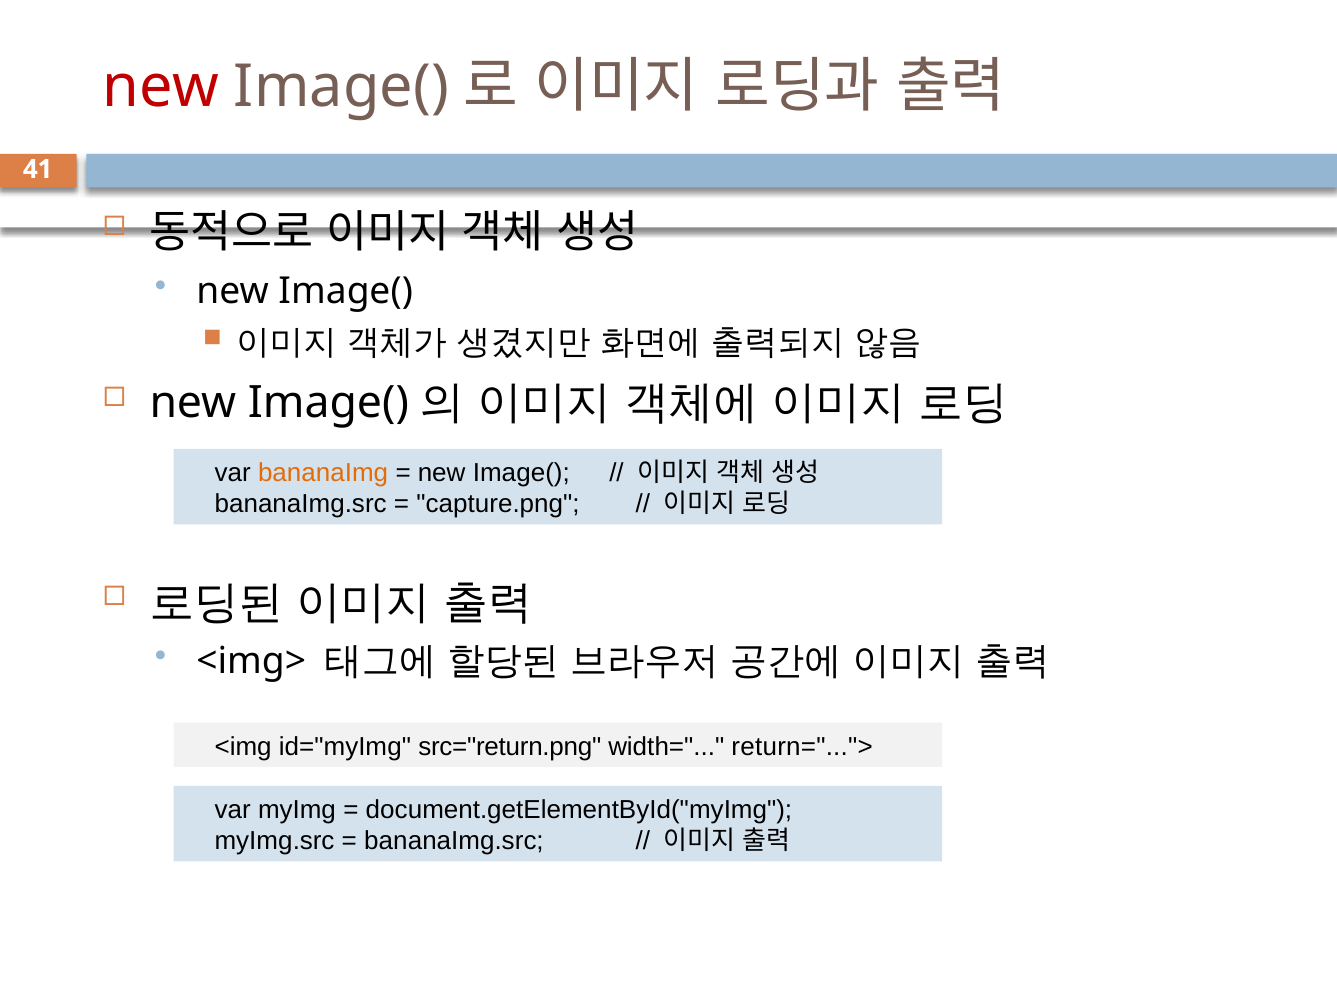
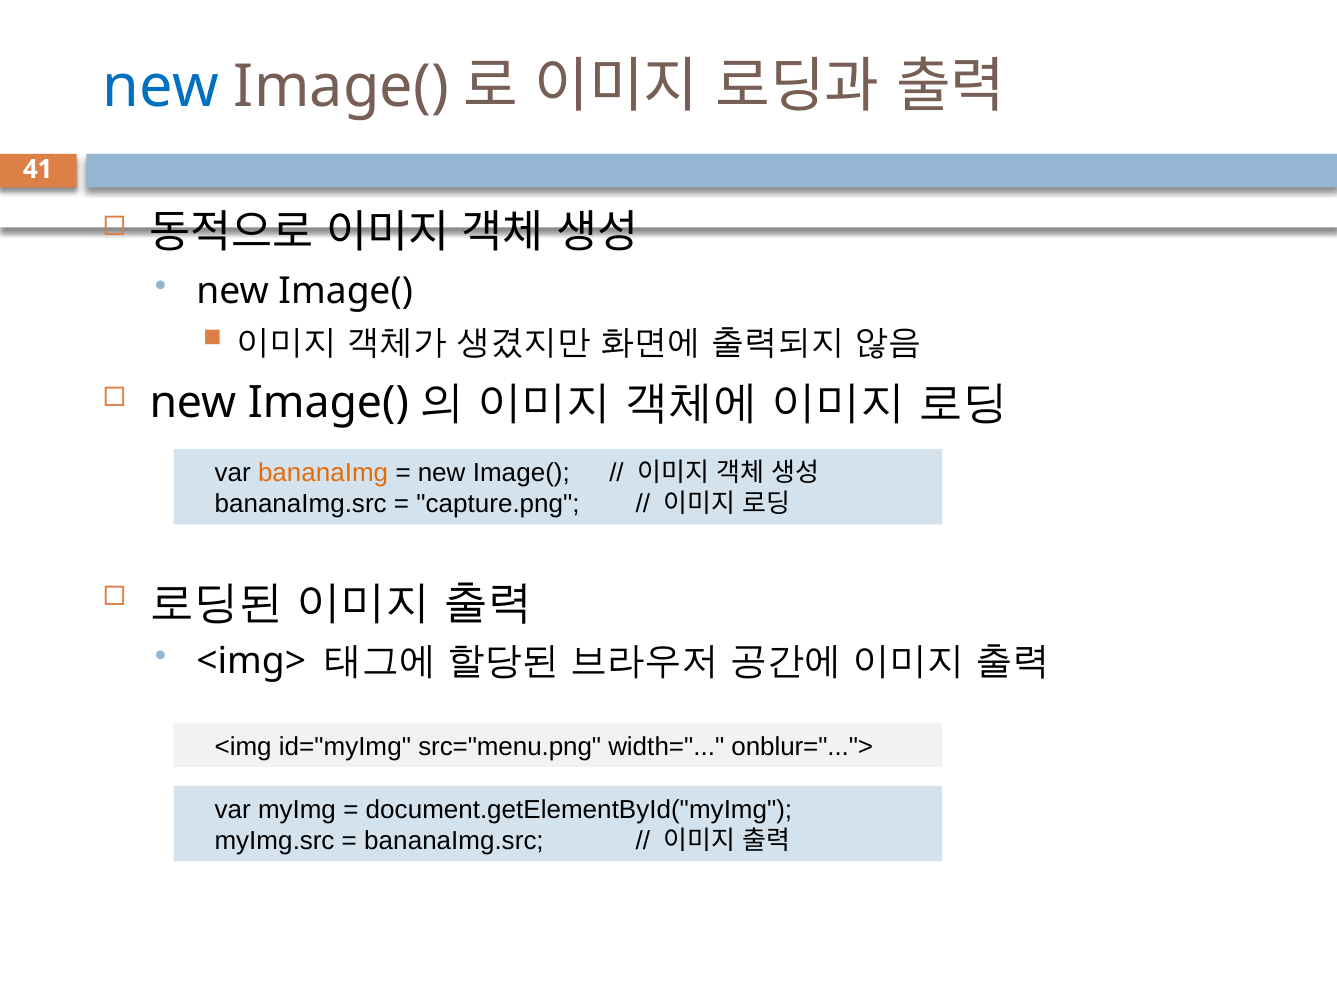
new colour: red -> blue (161, 87)
src="return.png: src="return.png -> src="menu.png (510, 746)
return="...">: return="..."> -> onblur="..."> (802, 746)
